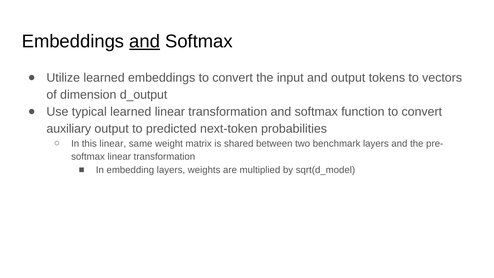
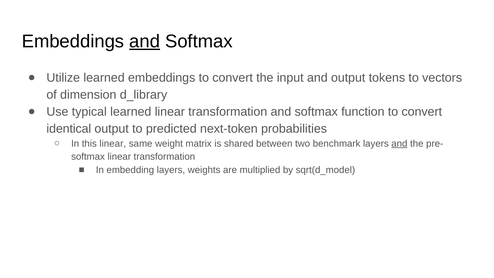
d_output: d_output -> d_library (144, 95)
auxiliary: auxiliary -> identical (69, 129)
and underline: none -> present (399, 143)
